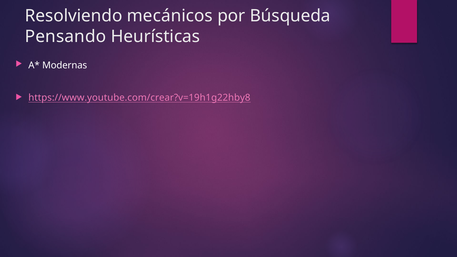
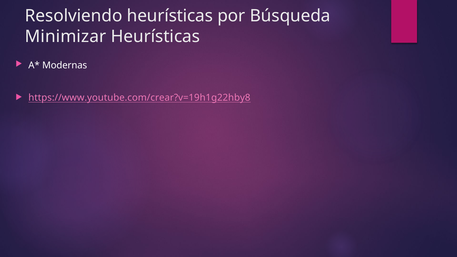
Resolviendo mecánicos: mecánicos -> heurísticas (170, 16)
Pensando: Pensando -> Minimizar (66, 36)
